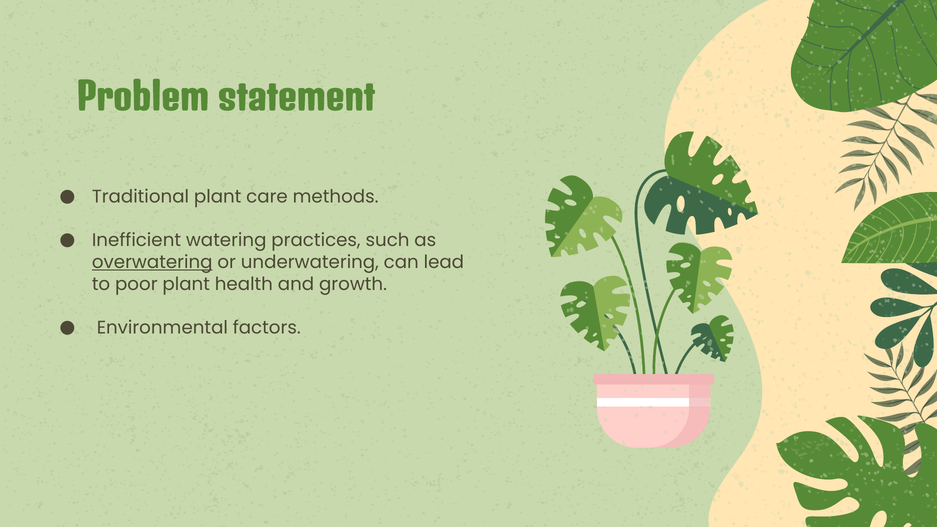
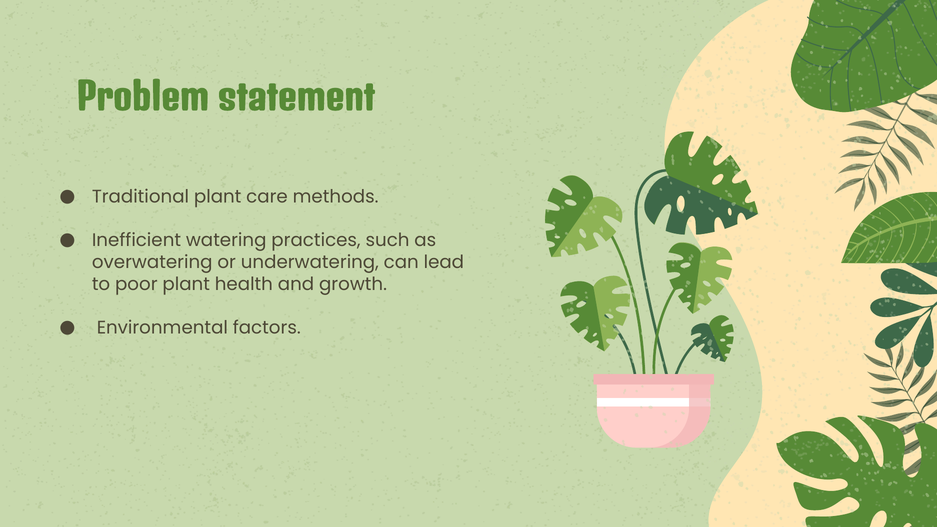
overwatering underline: present -> none (152, 262)
